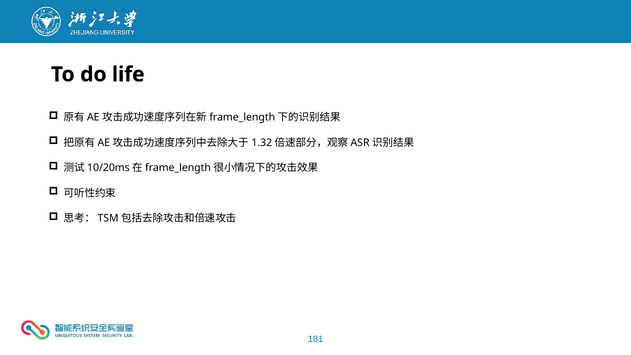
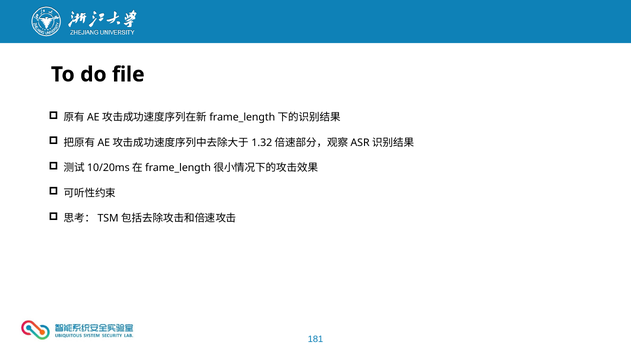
life: life -> file (128, 74)
